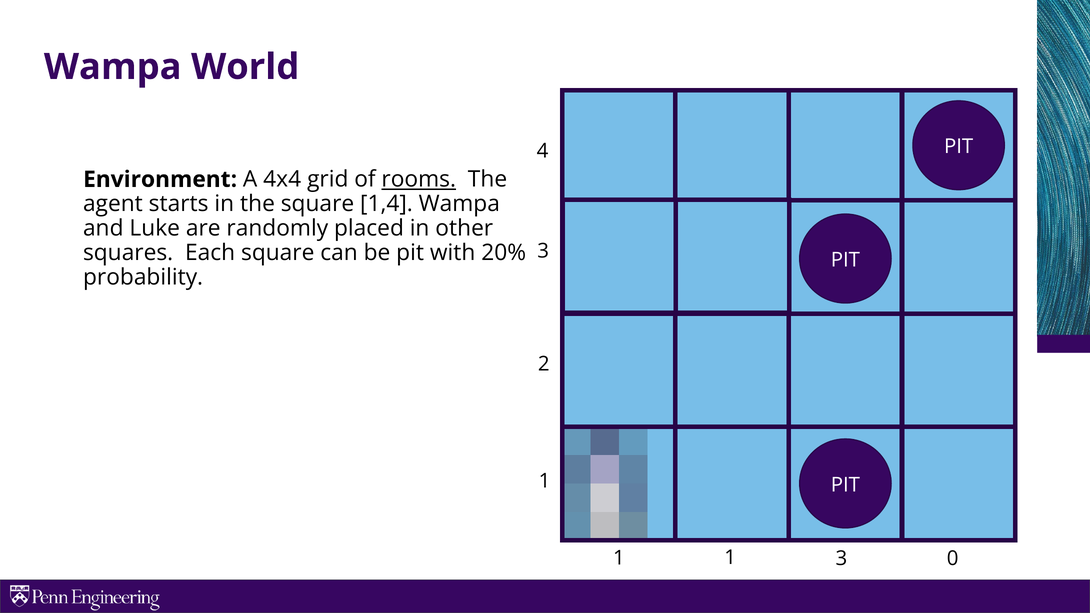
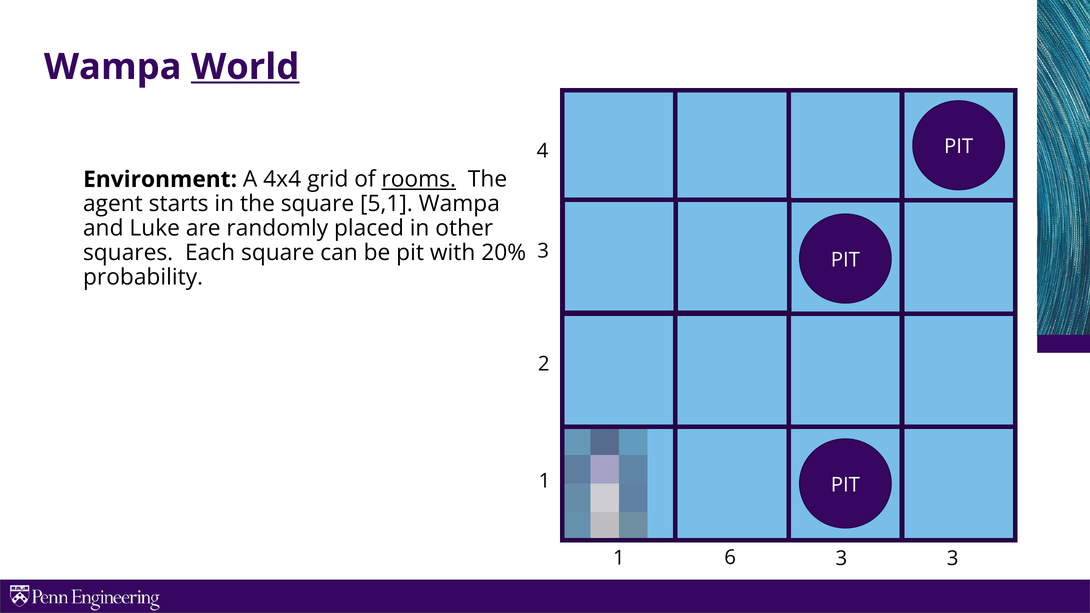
World underline: none -> present (245, 67)
1,4: 1,4 -> 5,1 (386, 204)
1 1: 1 -> 6 (730, 558)
3 0: 0 -> 3 (953, 559)
